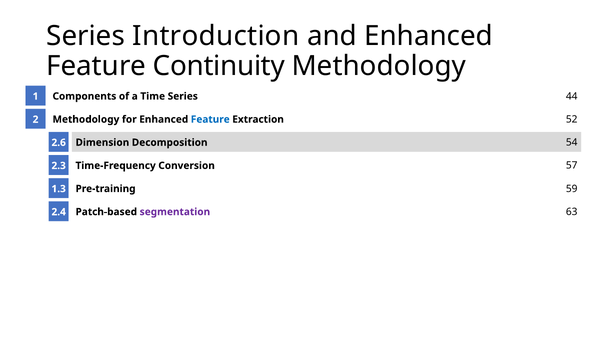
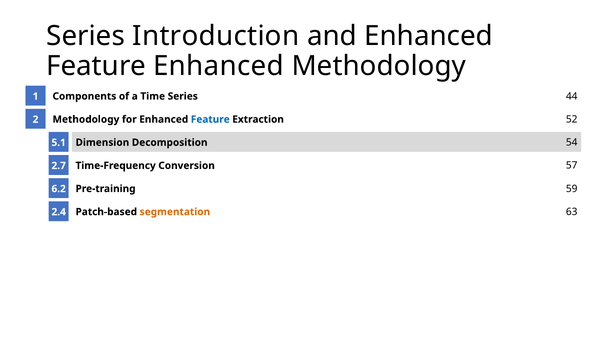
Feature Continuity: Continuity -> Enhanced (219, 66)
2.6: 2.6 -> 5.1 (59, 142)
2.3: 2.3 -> 2.7 (59, 165)
1.3: 1.3 -> 6.2 (59, 189)
segmentation colour: purple -> orange (175, 211)
